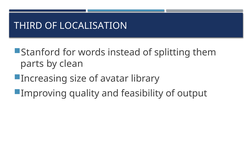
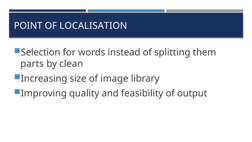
THIRD: THIRD -> POINT (28, 26)
Stanford: Stanford -> Selection (41, 52)
avatar: avatar -> image (114, 78)
